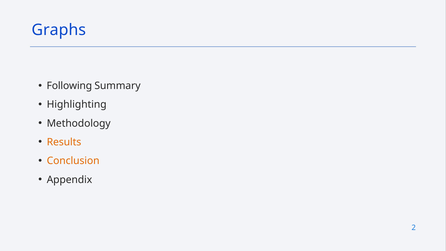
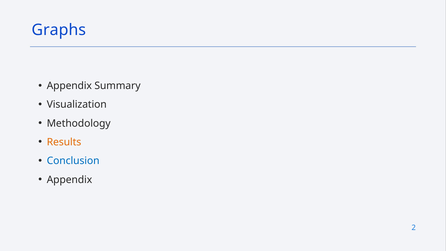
Following: Following -> Appendix (69, 86)
Highlighting: Highlighting -> Visualization (77, 105)
Conclusion colour: orange -> blue (73, 161)
